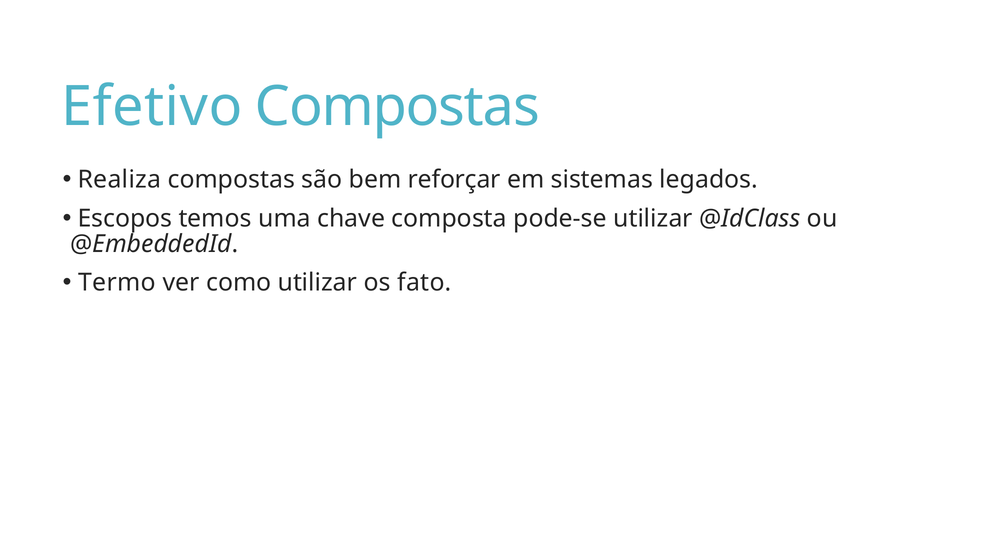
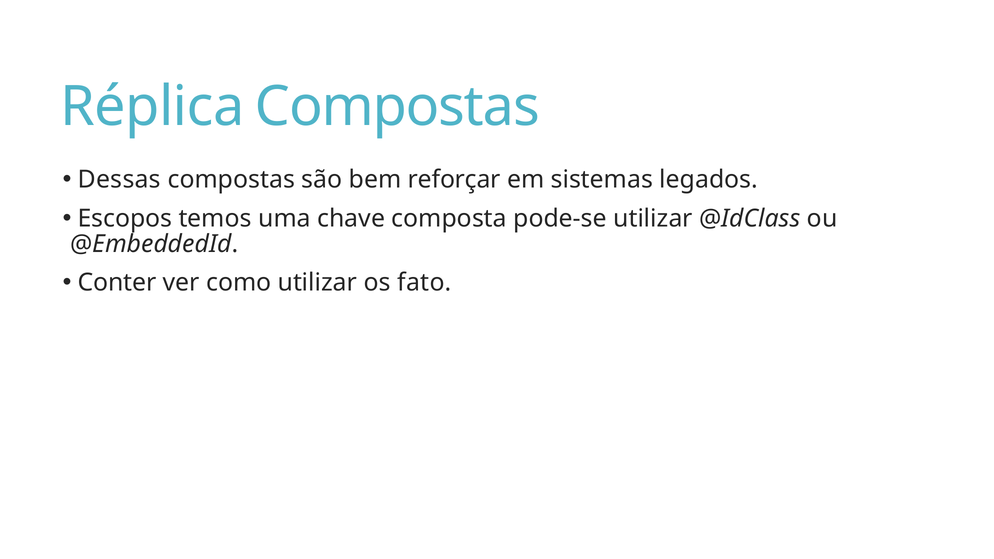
Efetivo: Efetivo -> Réplica (152, 107)
Realiza: Realiza -> Dessas (119, 180)
Termo: Termo -> Conter (117, 283)
